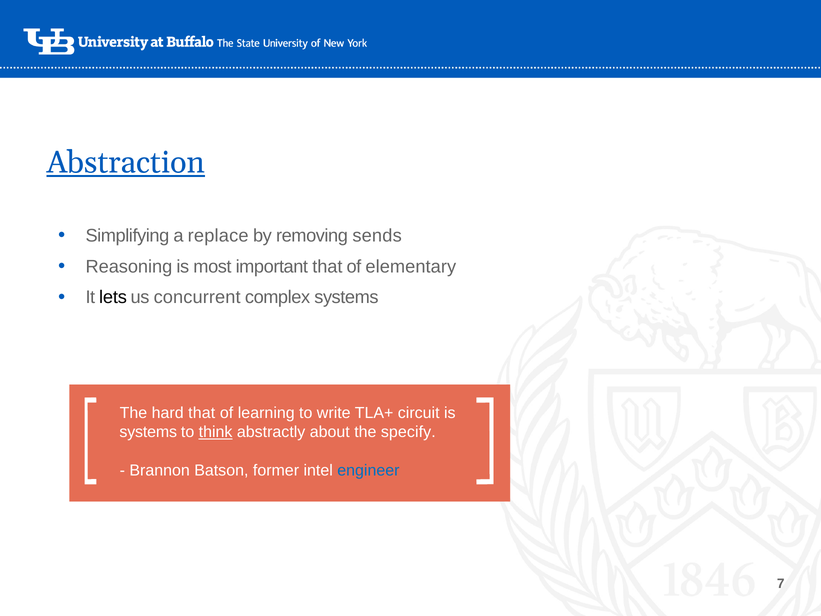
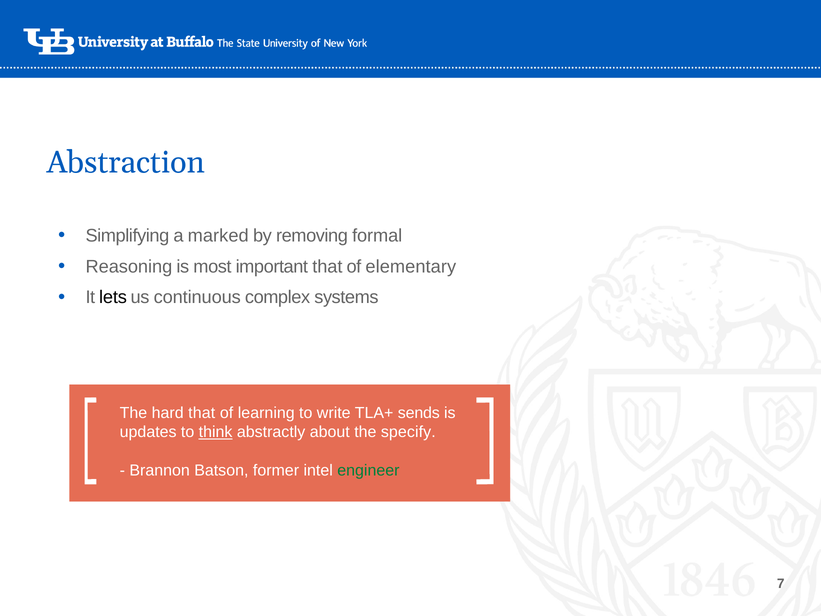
Abstraction underline: present -> none (126, 163)
replace: replace -> marked (218, 236)
sends: sends -> formal (377, 236)
concurrent: concurrent -> continuous (197, 297)
circuit: circuit -> sends (419, 413)
systems: systems -> updates (148, 432)
engineer colour: blue -> green (368, 470)
